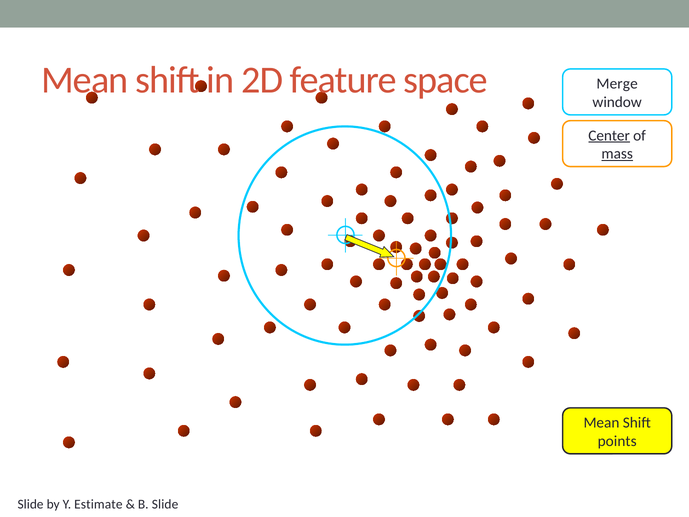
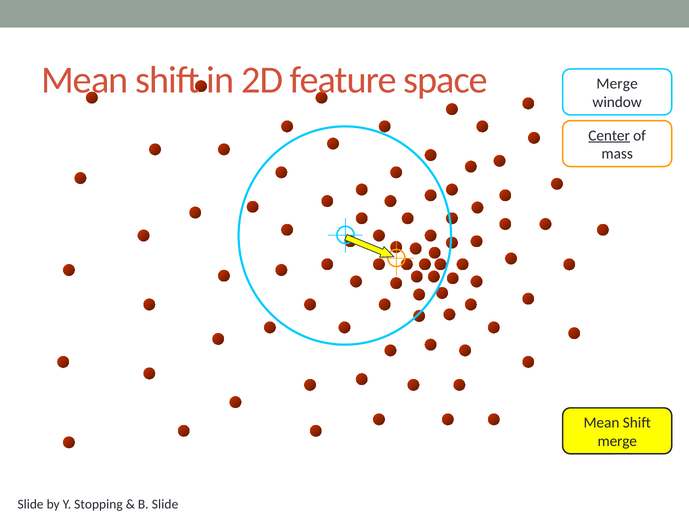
mass underline: present -> none (617, 154)
points: points -> merge (617, 441)
Estimate: Estimate -> Stopping (98, 504)
